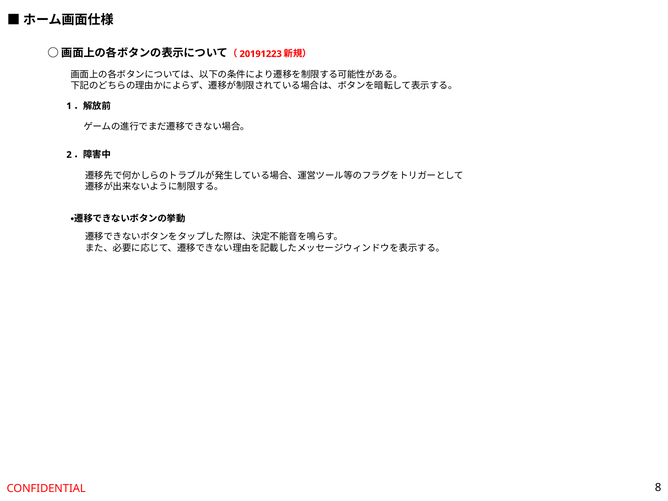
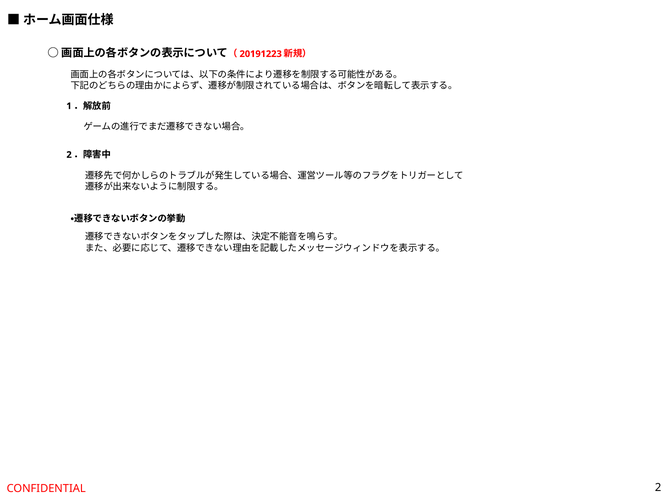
CONFIDENTIAL 8: 8 -> 2 (658, 488)
